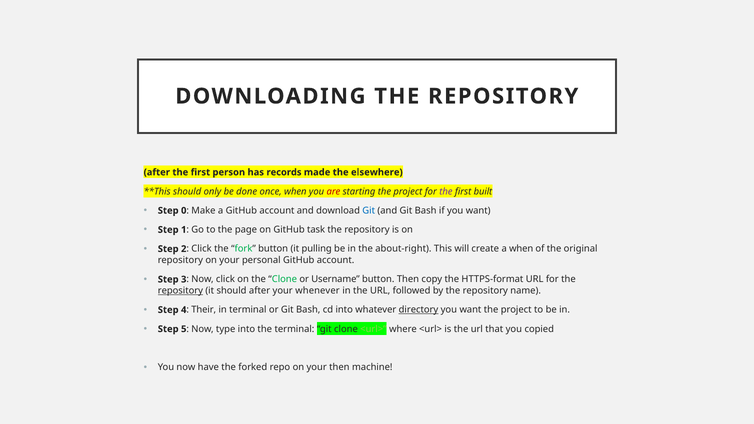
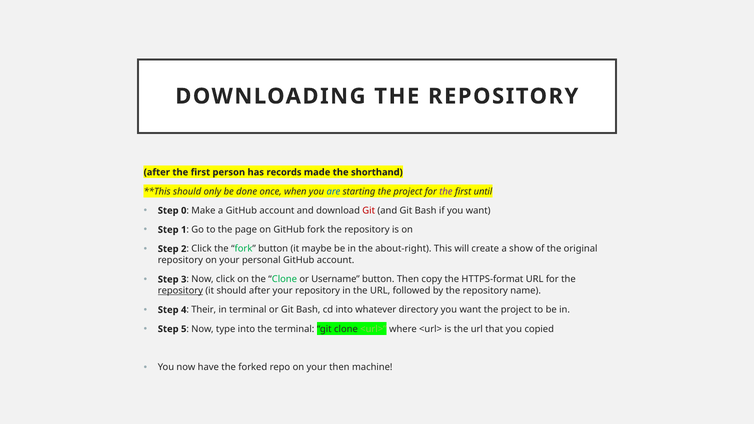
elsewhere: elsewhere -> shorthand (377, 172)
are colour: red -> blue (333, 191)
built: built -> until (483, 191)
Git colour: blue -> red (369, 211)
GitHub task: task -> fork (316, 230)
pulling: pulling -> maybe (317, 249)
a when: when -> show (521, 249)
your whenever: whenever -> repository (318, 291)
directory underline: present -> none (418, 310)
